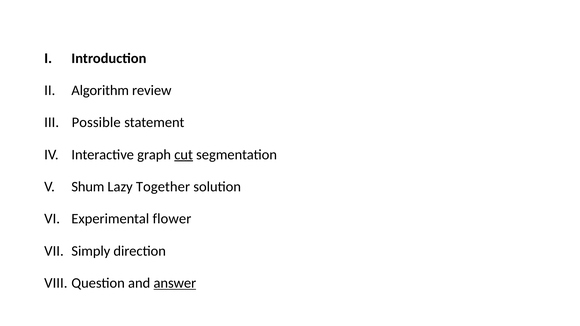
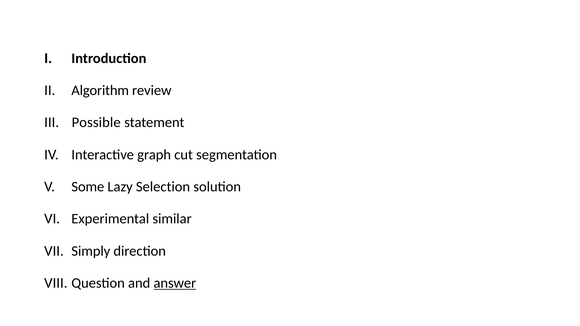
cut underline: present -> none (184, 155)
Shum: Shum -> Some (88, 187)
Together: Together -> Selection (163, 187)
flower: flower -> similar (172, 219)
